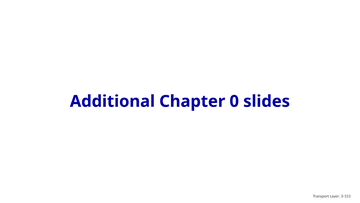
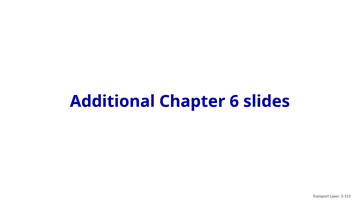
0: 0 -> 6 (234, 101)
